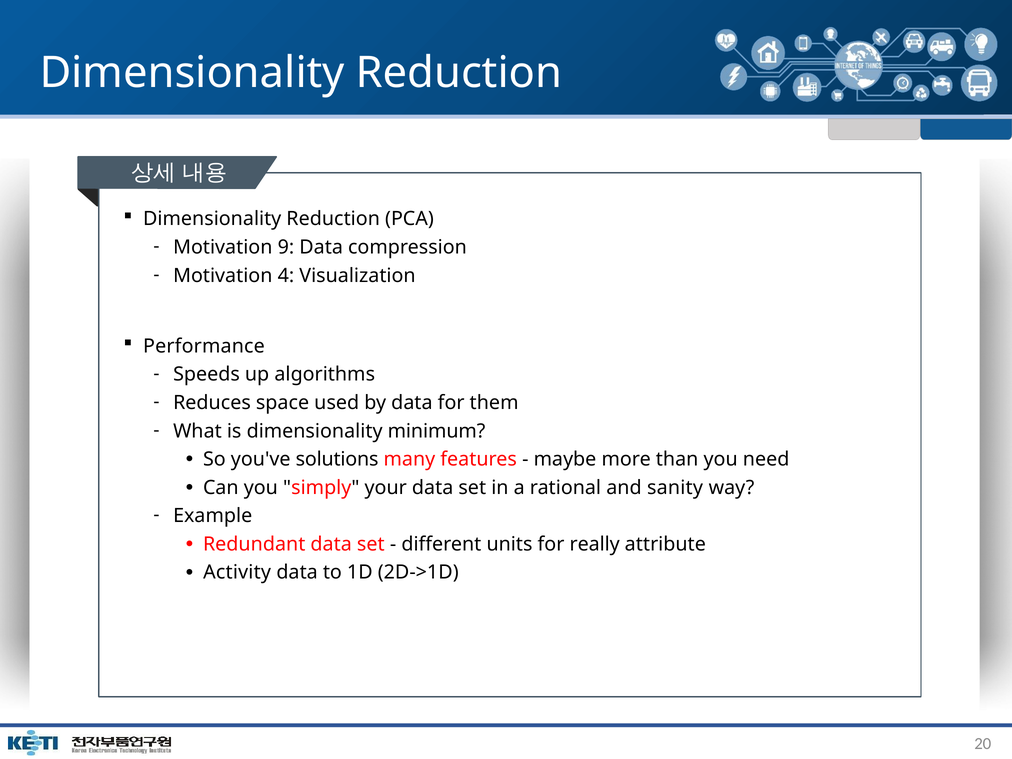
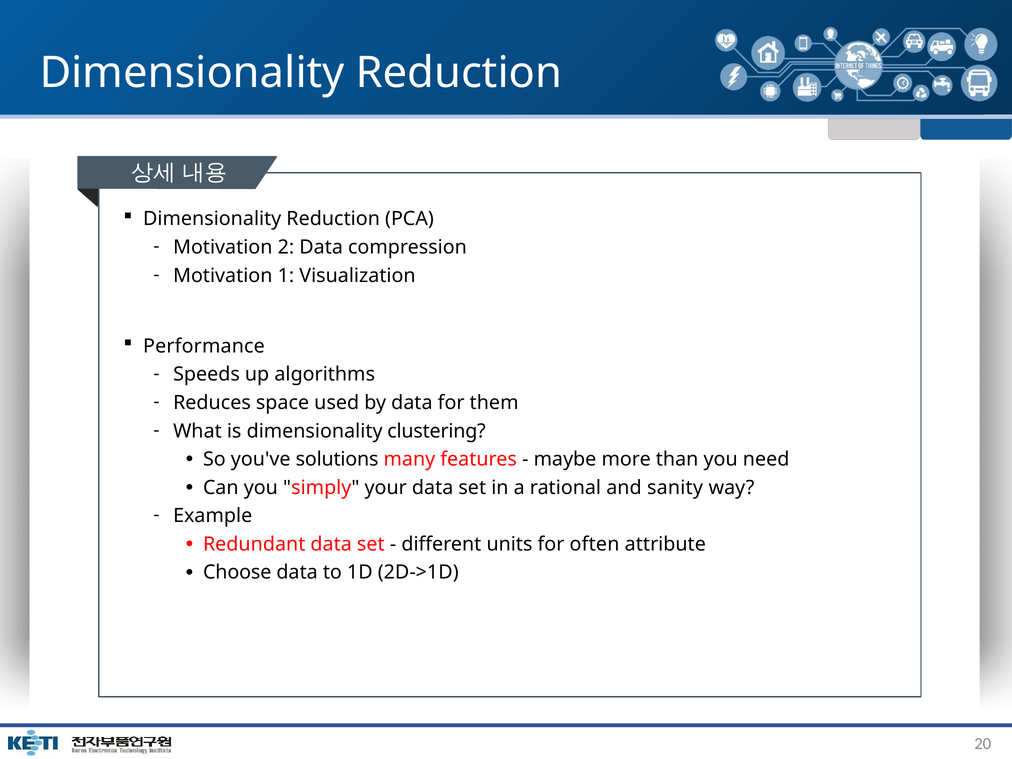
9: 9 -> 2 (286, 247)
4: 4 -> 1 (286, 276)
minimum: minimum -> clustering (437, 431)
really: really -> often (595, 544)
Activity: Activity -> Choose (237, 572)
